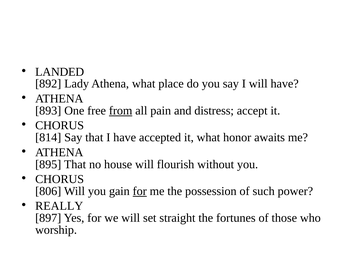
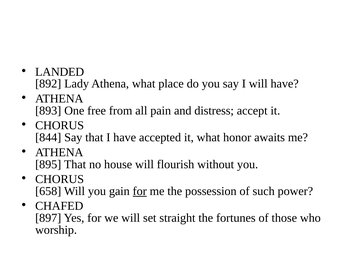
from underline: present -> none (121, 111)
814: 814 -> 844 (48, 137)
806: 806 -> 658 (48, 191)
REALLY: REALLY -> CHAFED (59, 206)
